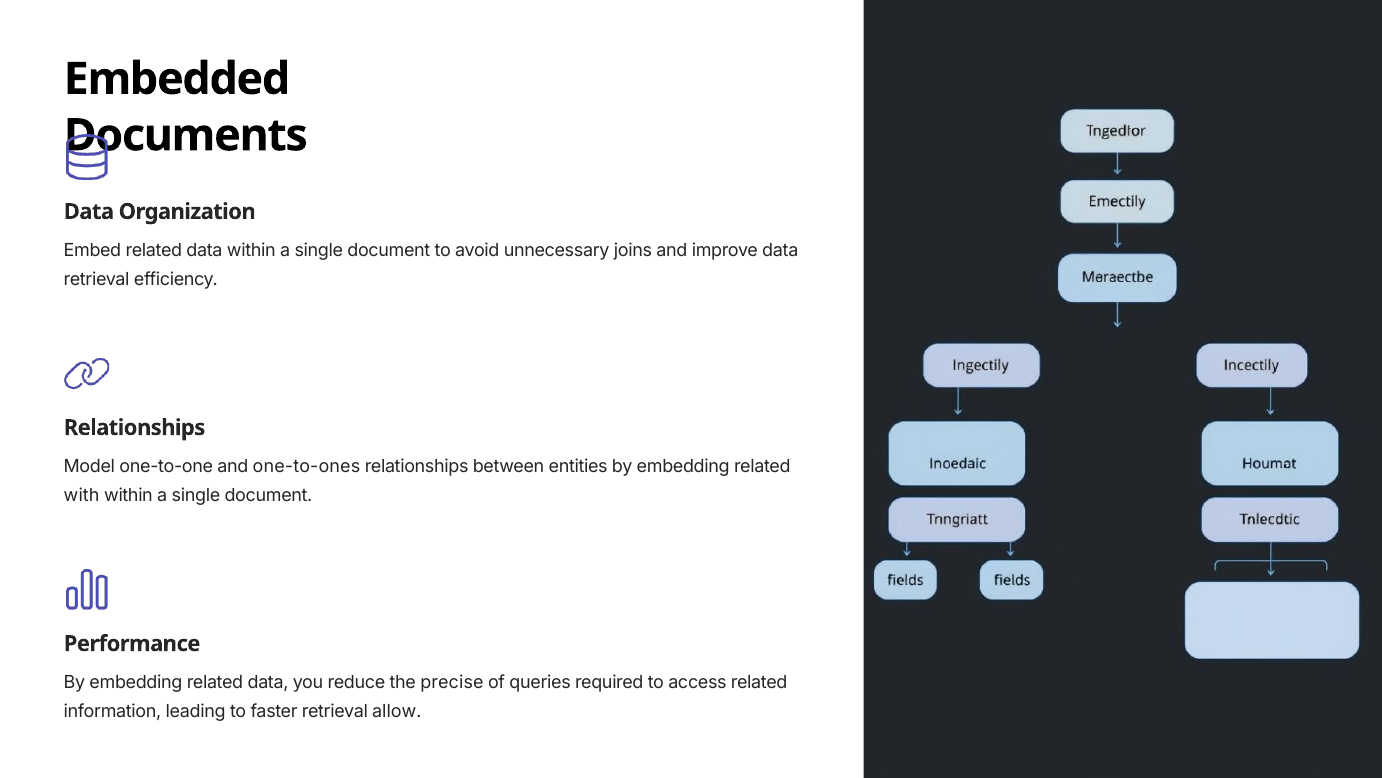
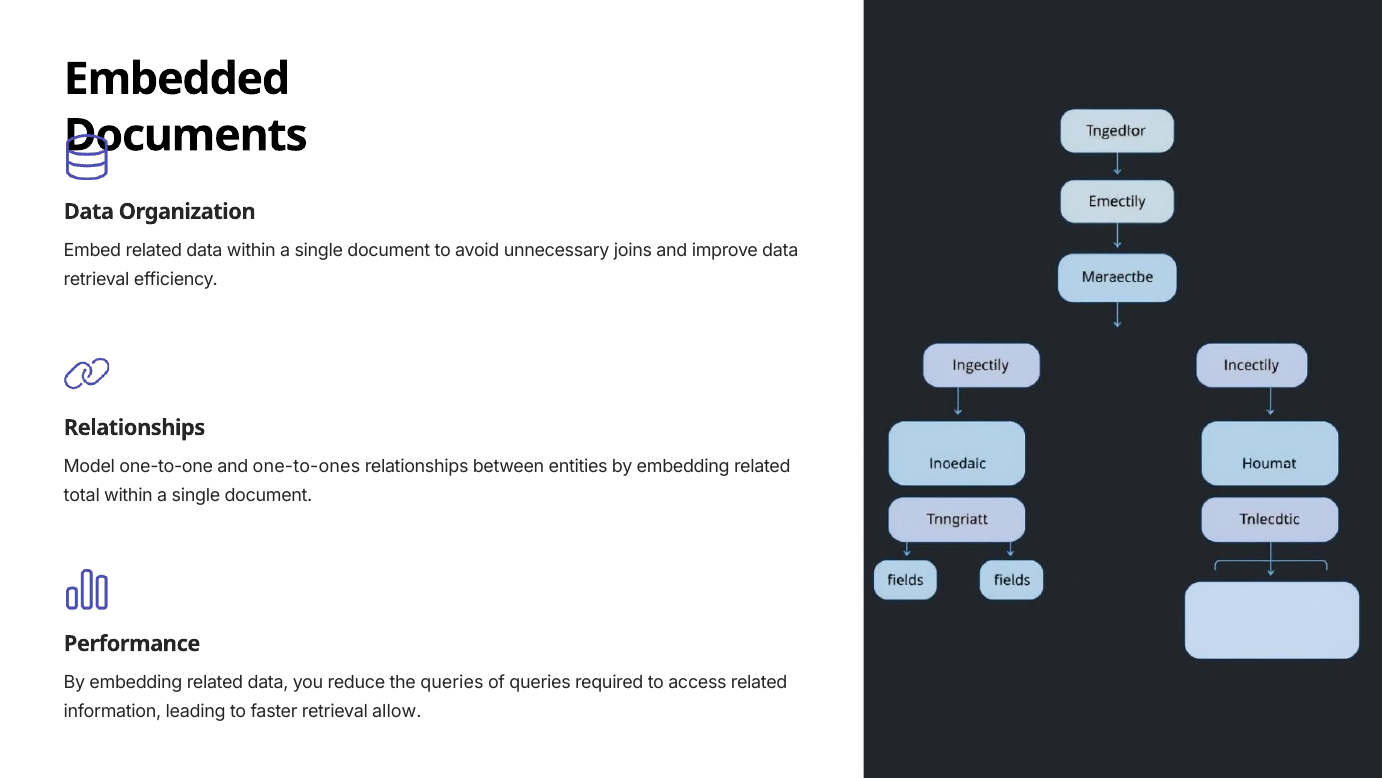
with: with -> total (82, 495)
the precise: precise -> queries (452, 683)
